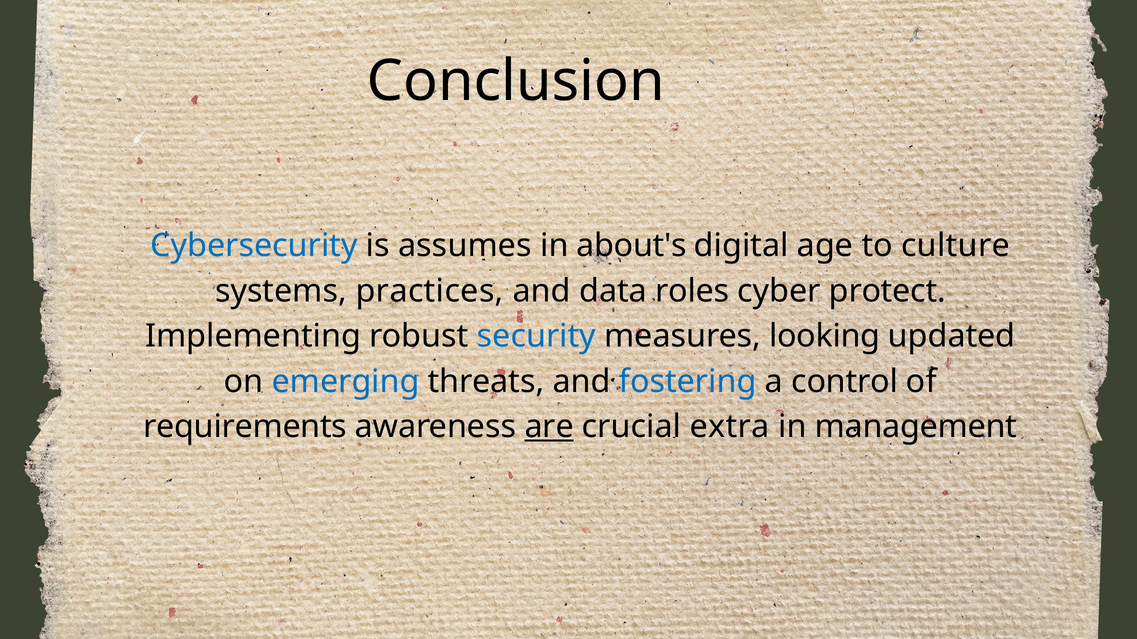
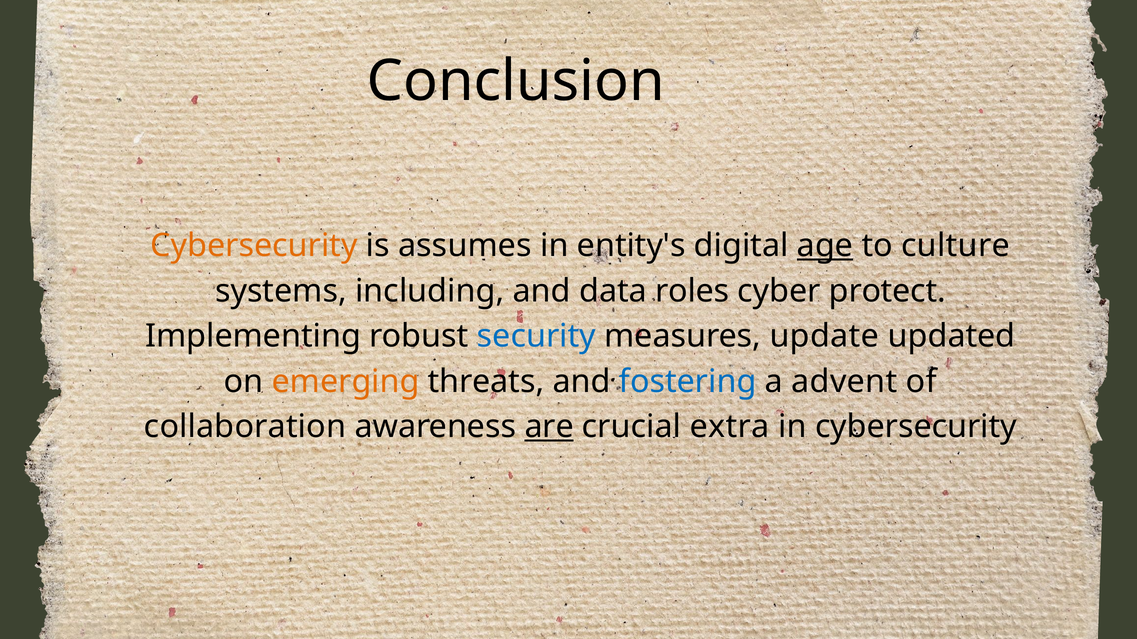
Cybersecurity colour: blue -> orange (254, 246)
about's: about's -> entity's (631, 246)
age underline: none -> present (825, 246)
practices: practices -> including (430, 291)
looking: looking -> update (824, 336)
emerging colour: blue -> orange (346, 382)
control: control -> advent (844, 382)
requirements: requirements -> collaboration (245, 427)
in management: management -> cybersecurity (916, 427)
